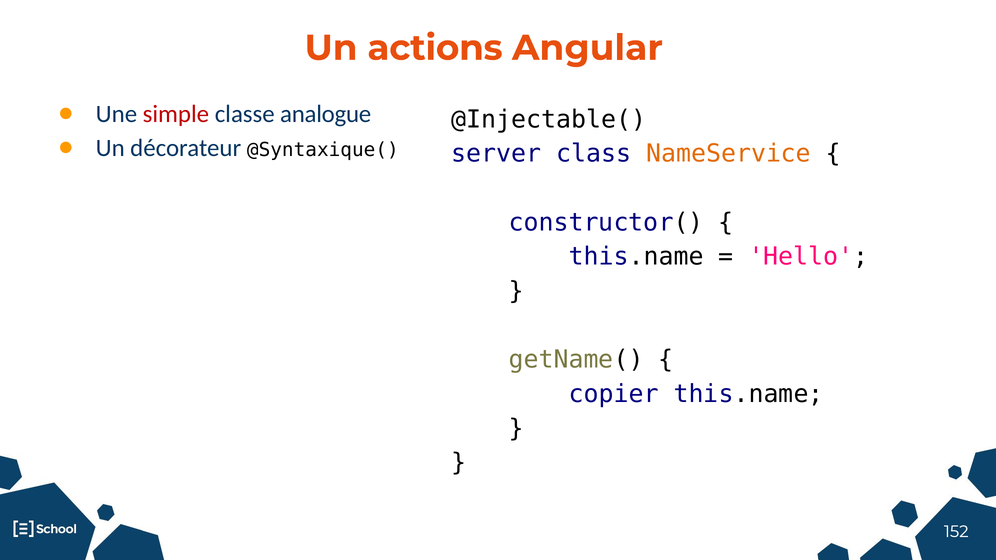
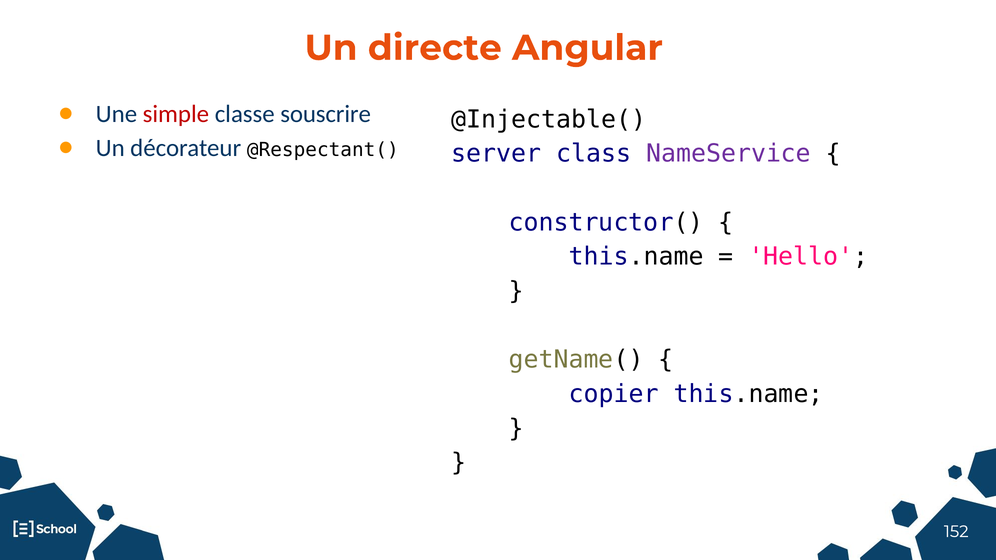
actions: actions -> directe (435, 48)
analogue: analogue -> souscrire (326, 114)
@Syntaxique(: @Syntaxique( -> @Respectant( (323, 150)
NameService colour: orange -> purple (729, 154)
